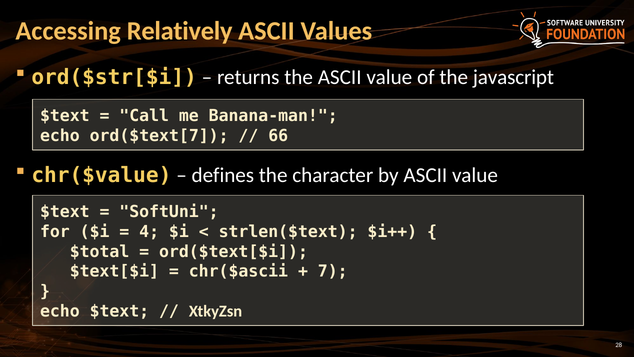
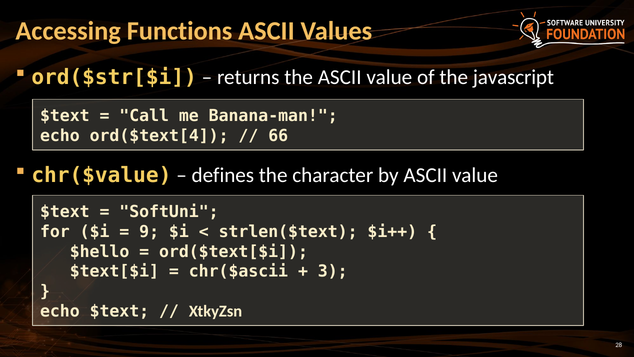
Relatively: Relatively -> Functions (180, 31)
ord($text[7: ord($text[7 -> ord($text[4 (159, 136)
4: 4 -> 9 (149, 232)
$total: $total -> $hello (100, 251)
7: 7 -> 3 (333, 271)
